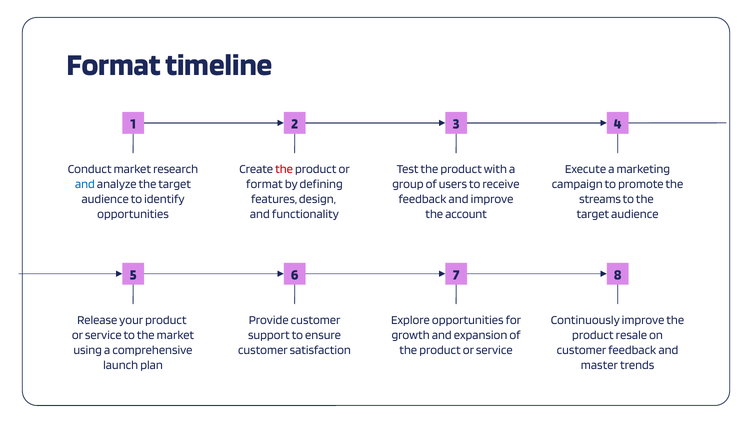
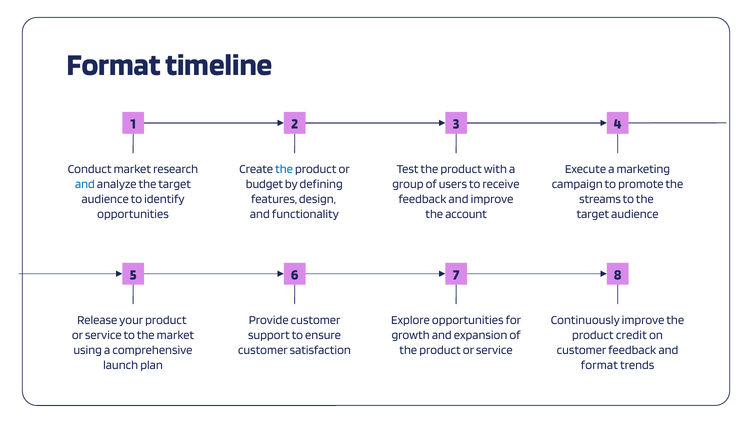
the colour: red -> blue (284, 169)
format: format -> budget (265, 184)
resale: resale -> credit (631, 335)
master: master -> format (599, 365)
